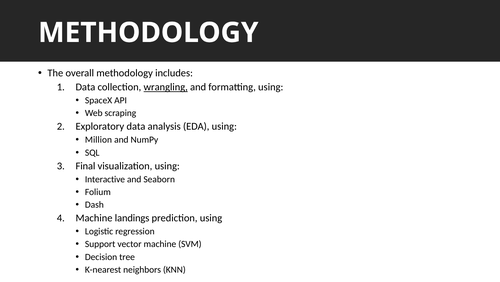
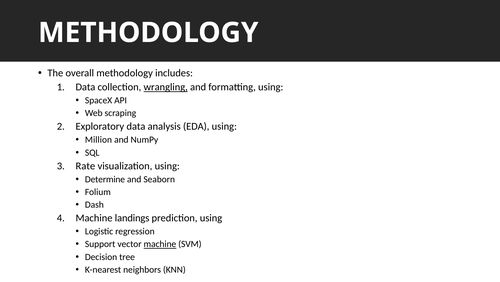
Final: Final -> Rate (85, 166)
Interactive: Interactive -> Determine (105, 179)
machine underline: none -> present (160, 244)
